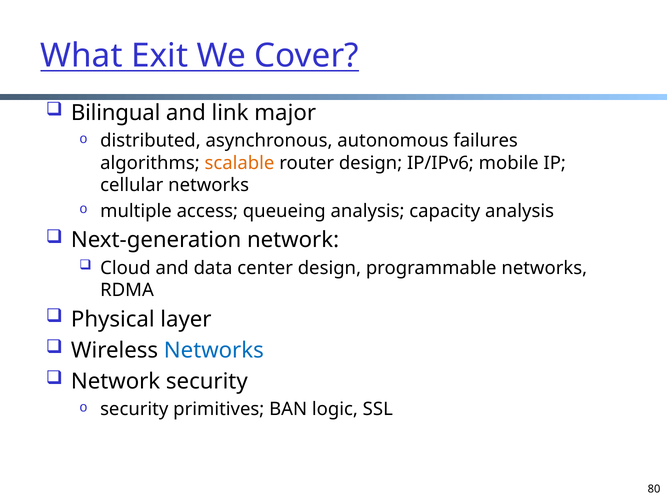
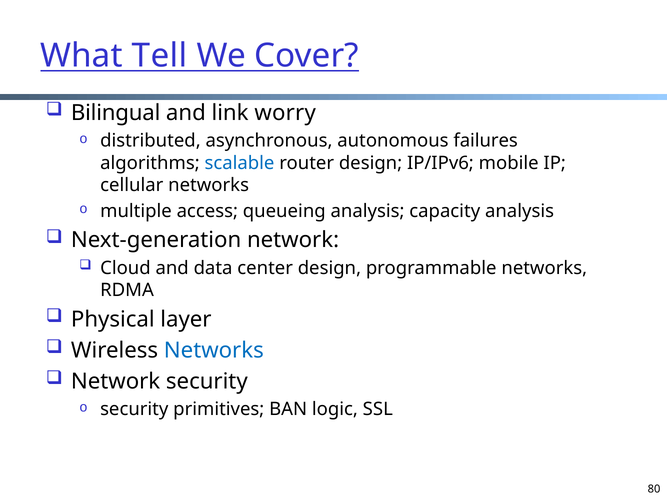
Exit: Exit -> Tell (159, 56)
major: major -> worry (285, 113)
scalable colour: orange -> blue (239, 163)
